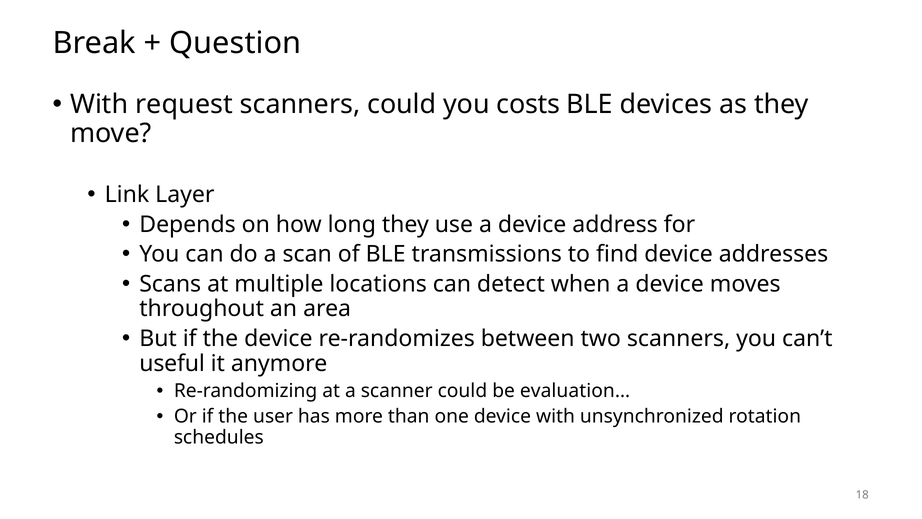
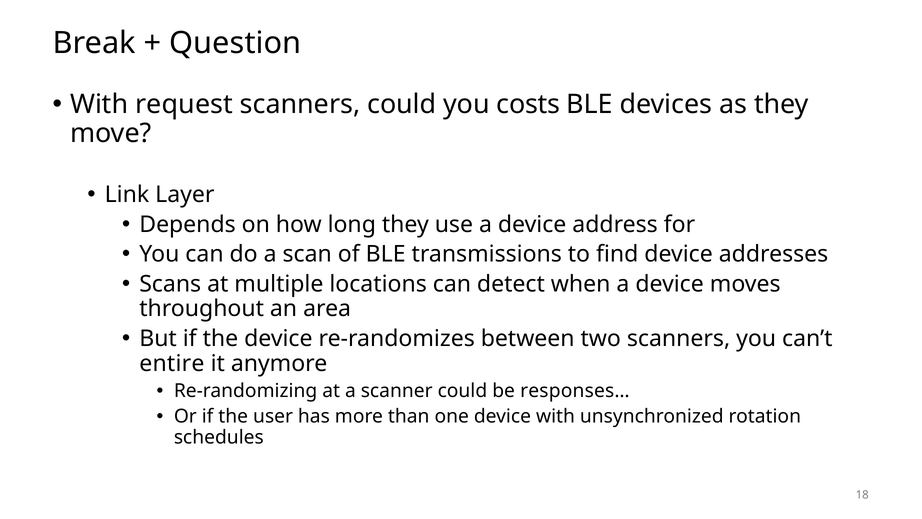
useful: useful -> entire (172, 363)
evaluation…: evaluation… -> responses… (575, 391)
